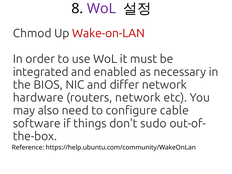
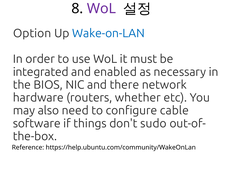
Chmod: Chmod -> Option (32, 33)
Wake-on-LAN colour: red -> blue (108, 33)
differ: differ -> there (124, 85)
routers network: network -> whether (138, 98)
